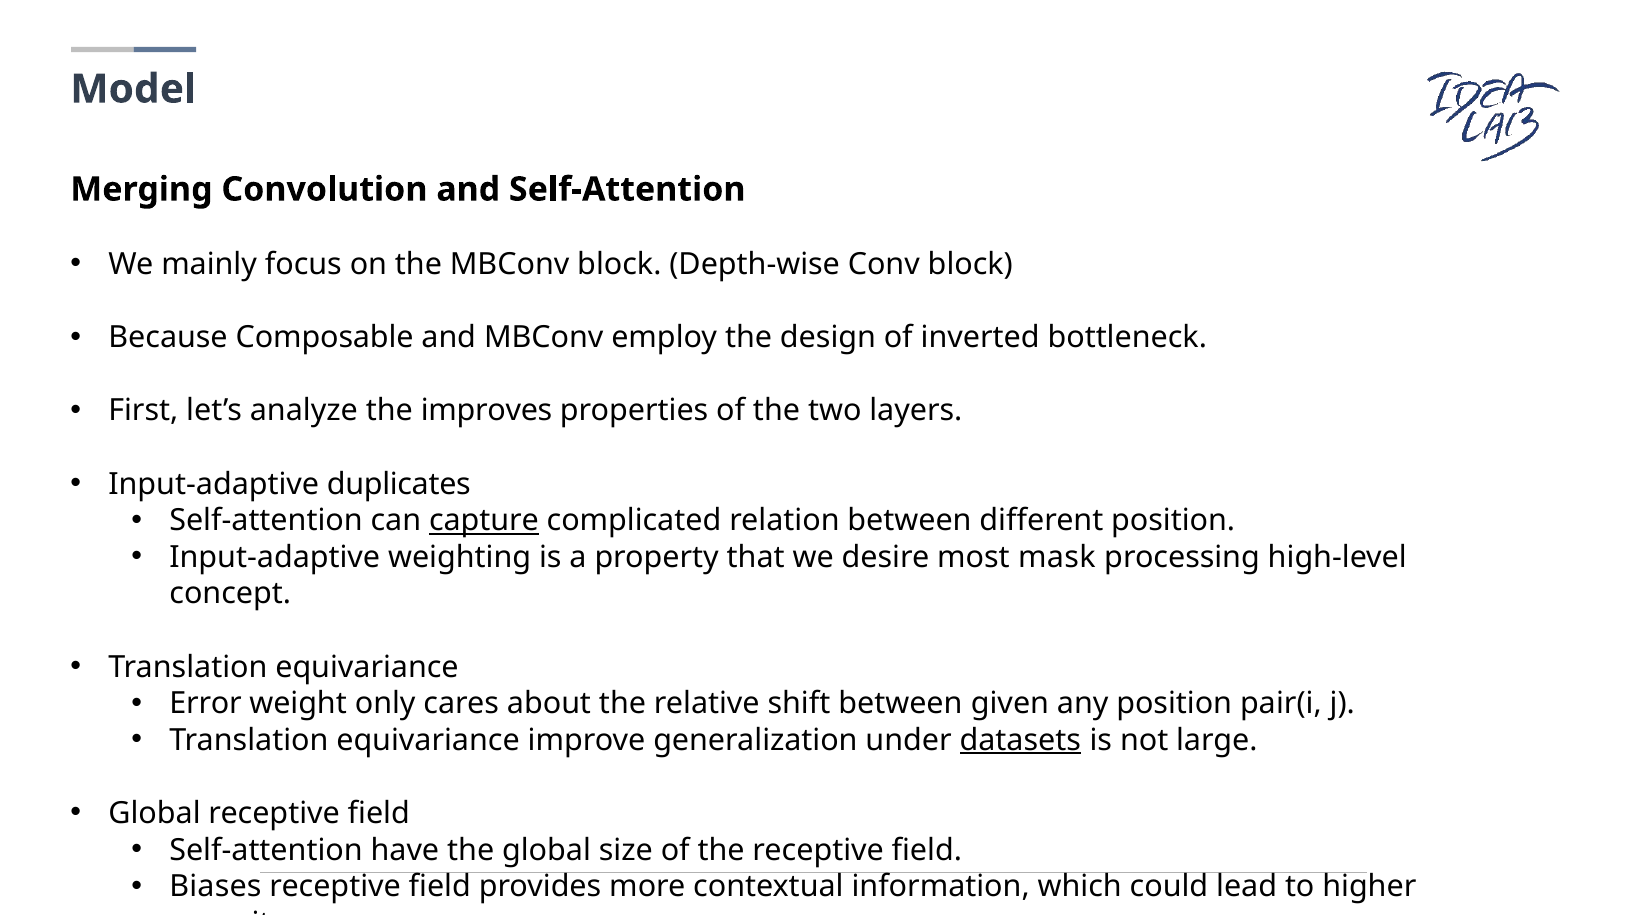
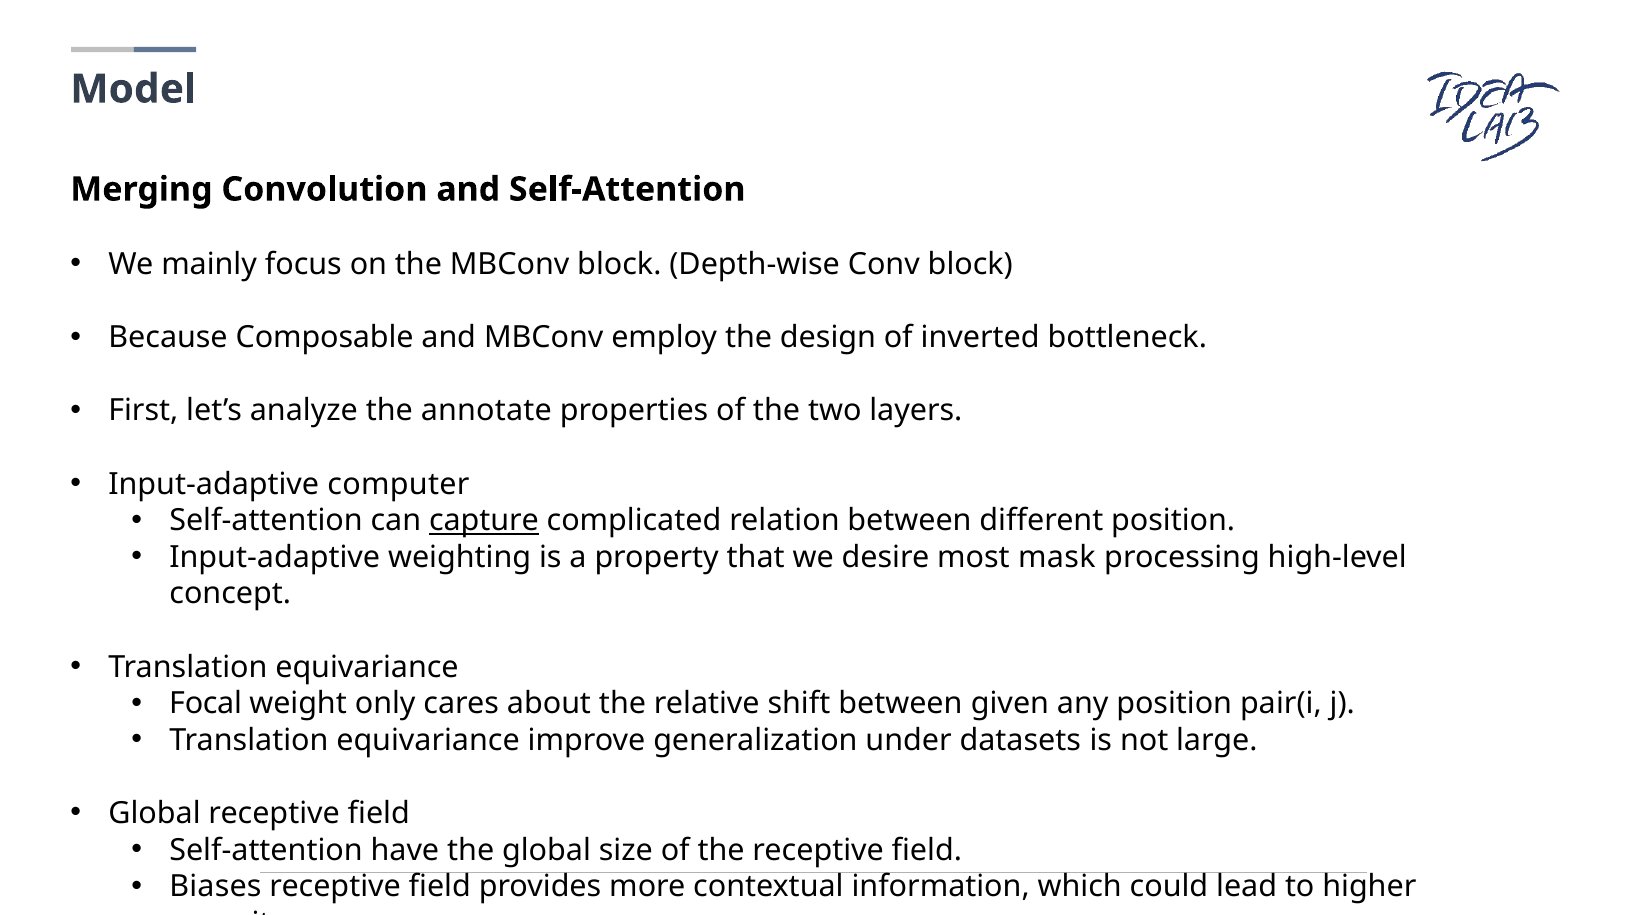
improves: improves -> annotate (486, 411)
duplicates: duplicates -> computer (398, 484)
Error: Error -> Focal (206, 704)
datasets underline: present -> none (1020, 740)
